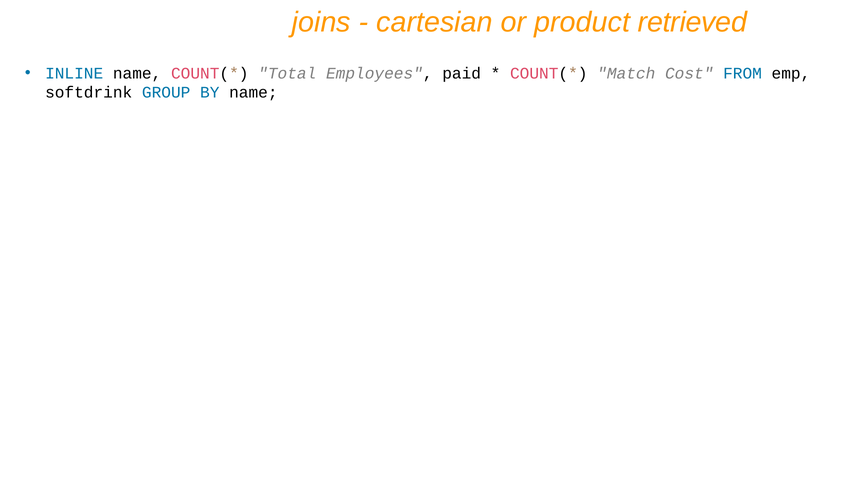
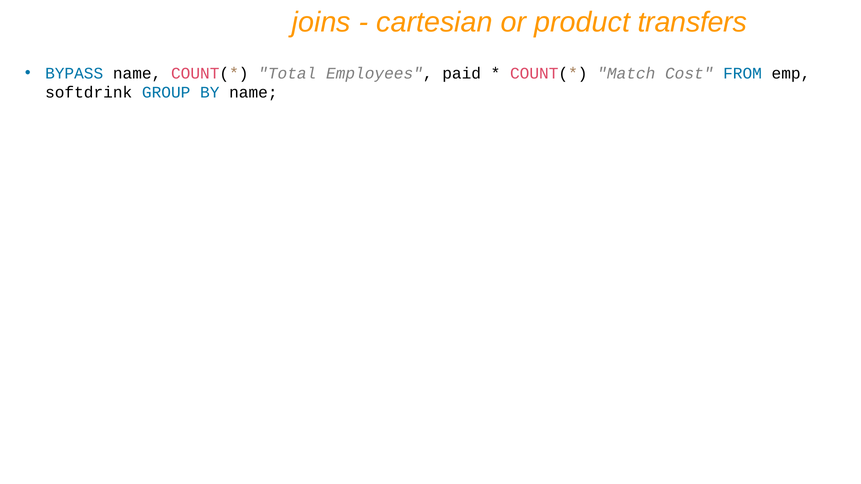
retrieved: retrieved -> transfers (692, 22)
INLINE: INLINE -> BYPASS (74, 73)
